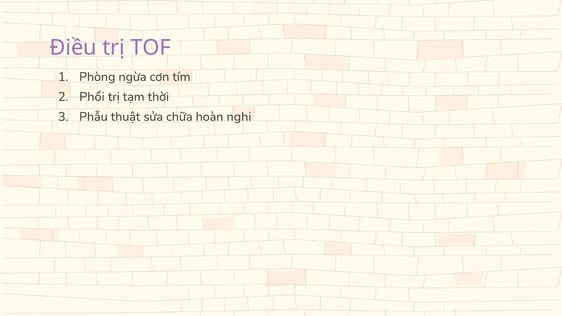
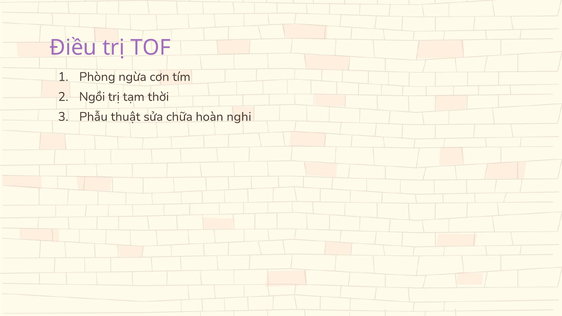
Phổi: Phổi -> Ngồi (92, 97)
